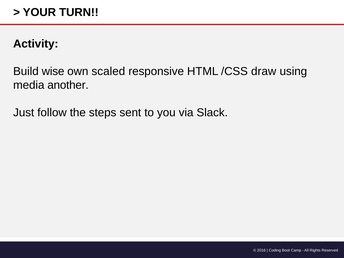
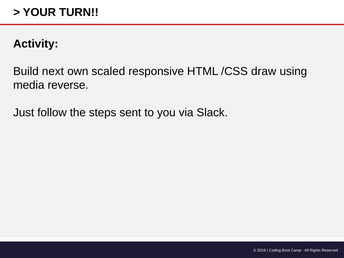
wise: wise -> next (53, 71)
another: another -> reverse (68, 85)
